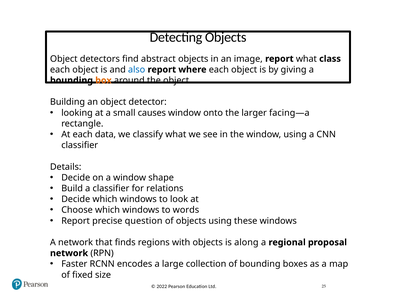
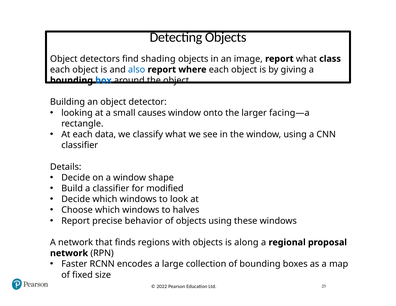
abstract: abstract -> shading (158, 59)
box colour: orange -> blue (103, 80)
relations: relations -> modified (165, 188)
words: words -> halves (186, 210)
question: question -> behavior (144, 221)
